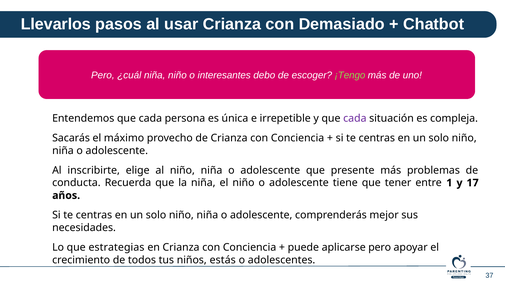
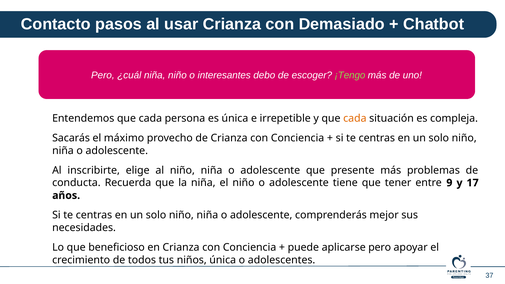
Llevarlos: Llevarlos -> Contacto (56, 24)
cada colour: purple -> orange (355, 118)
1: 1 -> 9 (449, 183)
estrategias: estrategias -> beneficioso (117, 247)
niños estás: estás -> única (223, 260)
